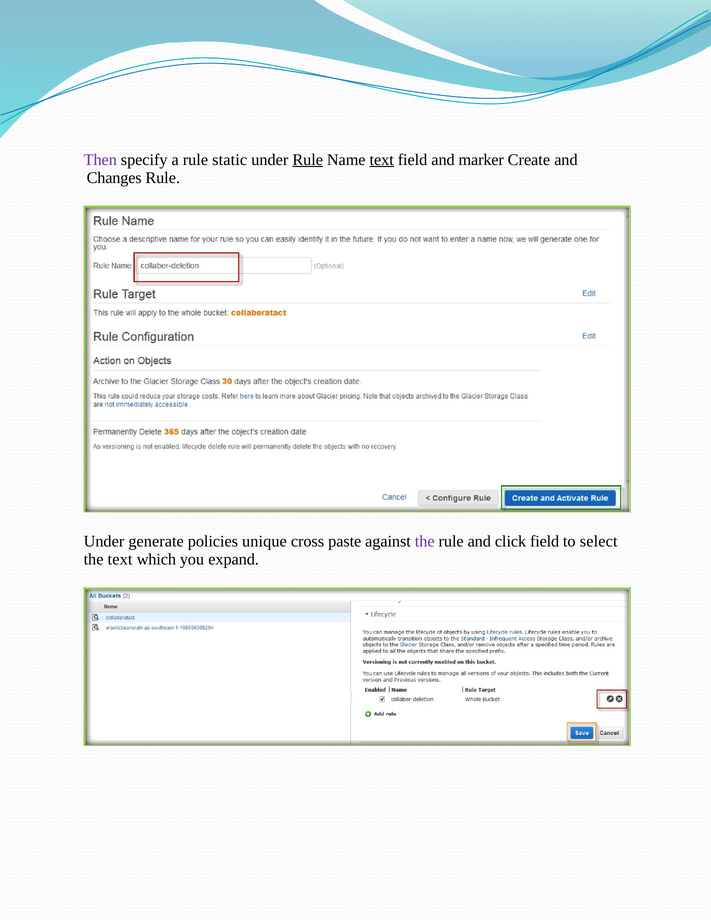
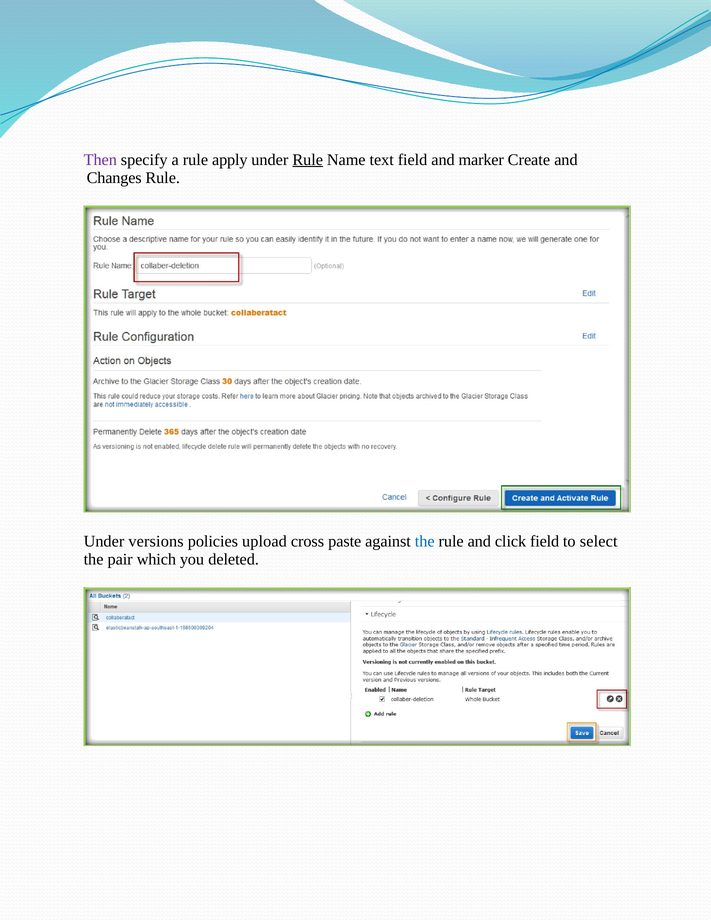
static: static -> apply (230, 160)
text underline: present -> none (382, 160)
generate: generate -> versions (156, 541)
unique: unique -> upload (264, 541)
the colour: purple -> blue (425, 541)
the text: text -> pair (120, 560)
expand: expand -> deleted (234, 560)
